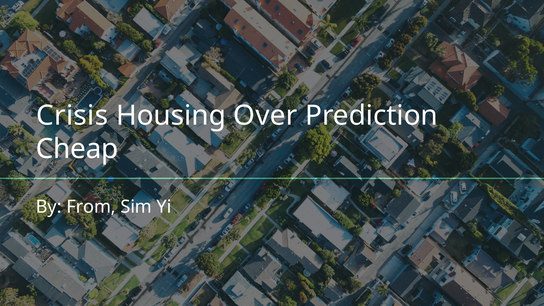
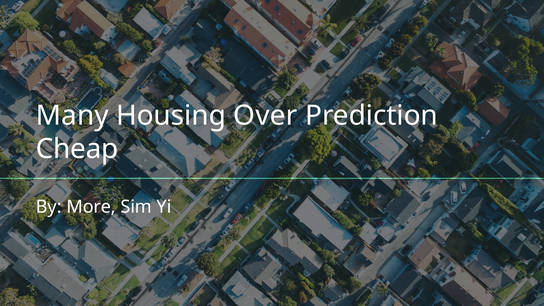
Crisis: Crisis -> Many (72, 116)
From: From -> More (91, 207)
